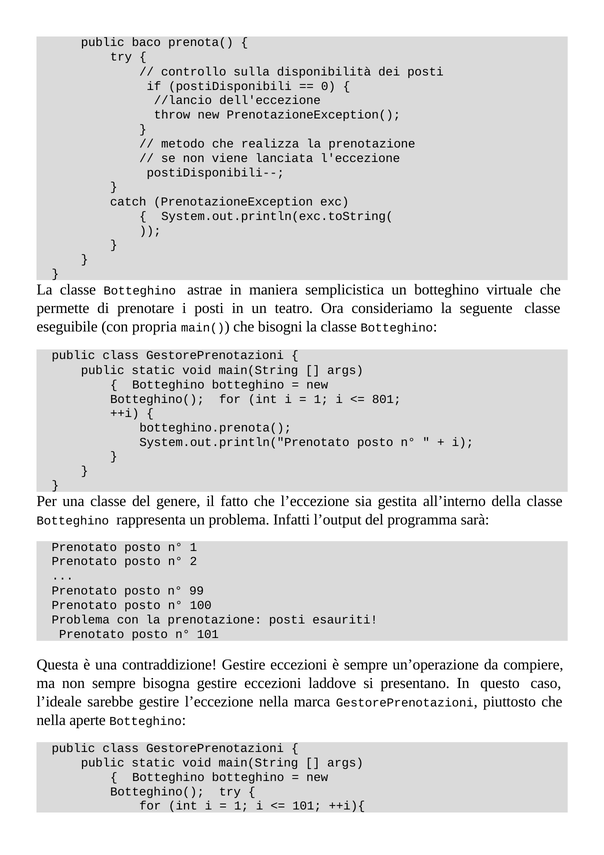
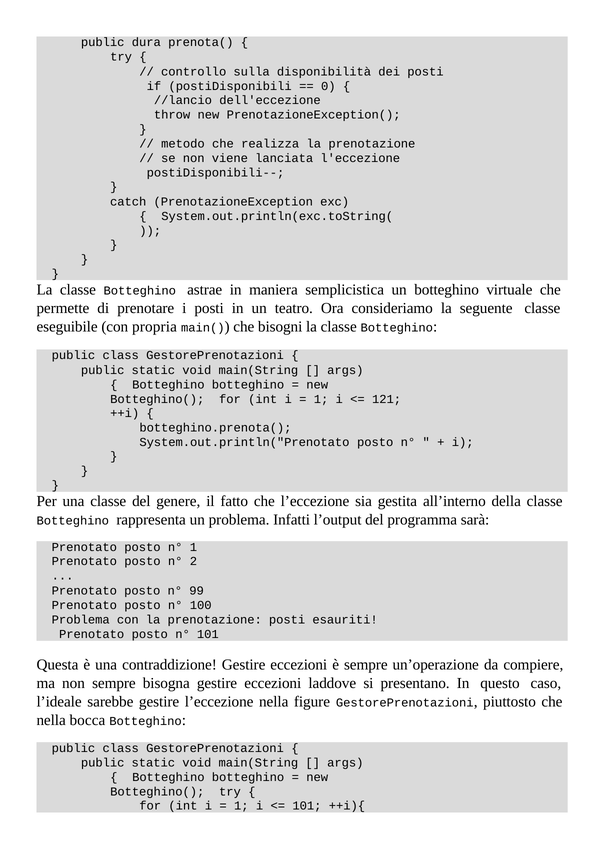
baco: baco -> dura (146, 42)
801: 801 -> 121 (387, 399)
marca: marca -> figure (312, 701)
aperte: aperte -> bocca (87, 720)
